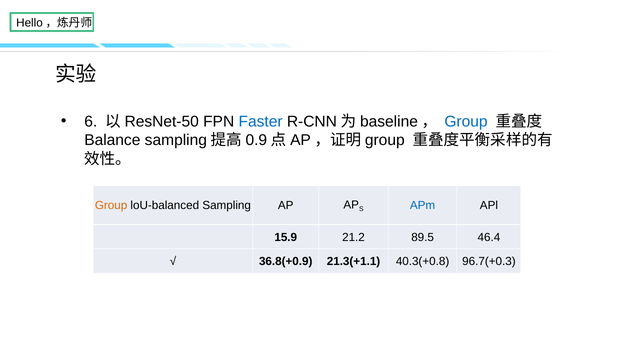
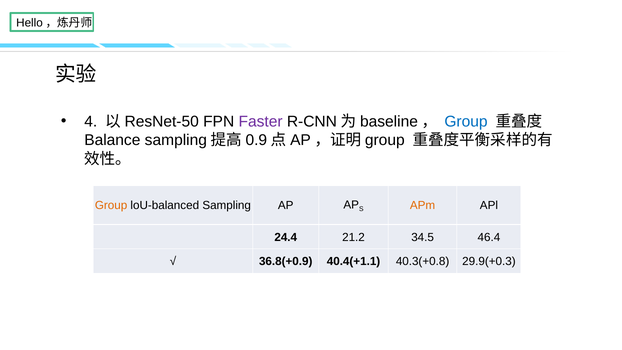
6: 6 -> 4 (91, 122)
Faster colour: blue -> purple (261, 122)
APm colour: blue -> orange (423, 206)
15.9: 15.9 -> 24.4 (286, 237)
89.5: 89.5 -> 34.5 (423, 237)
21.3(+1.1: 21.3(+1.1 -> 40.4(+1.1 (354, 262)
96.7(+0.3: 96.7(+0.3 -> 29.9(+0.3 (489, 262)
